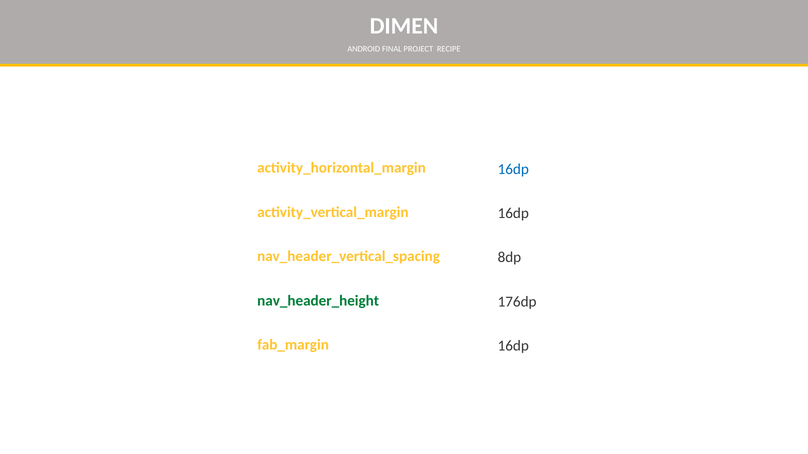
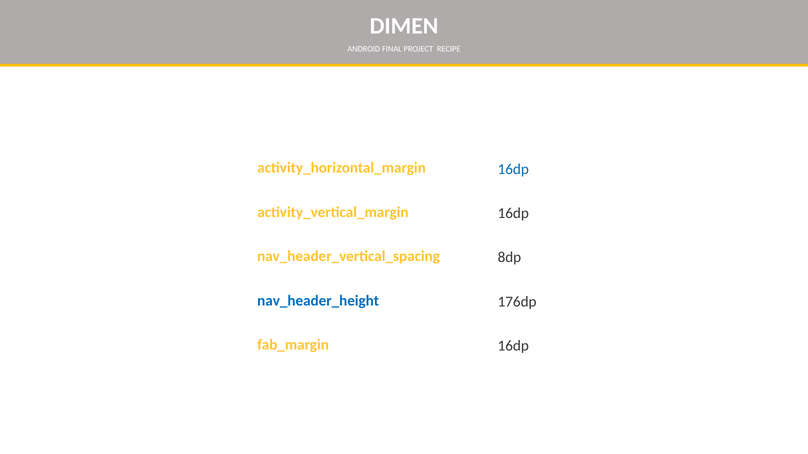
nav_header_height colour: green -> blue (318, 301)
